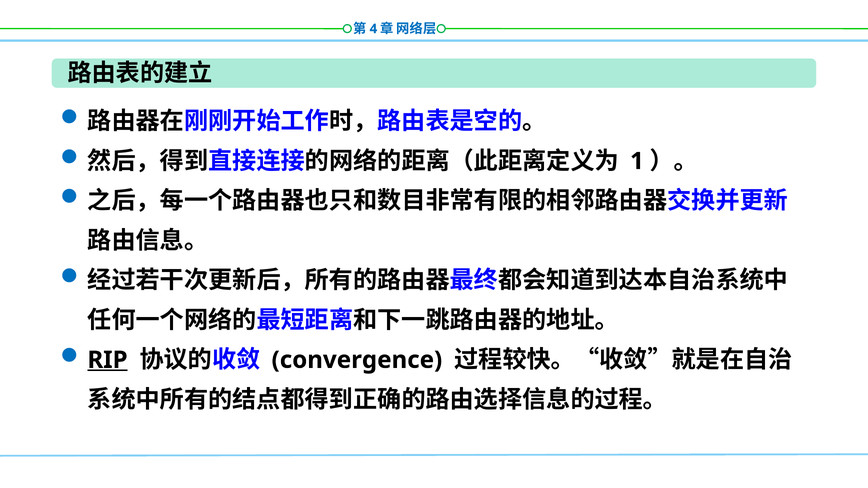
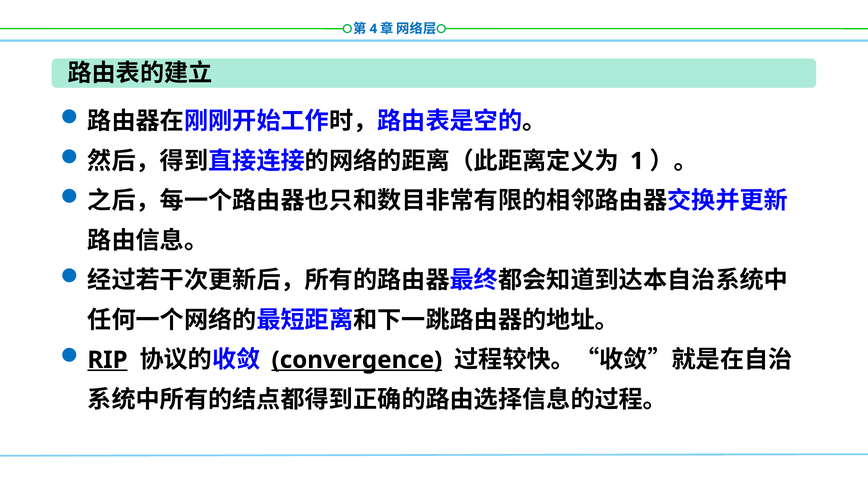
convergence underline: none -> present (357, 360)
